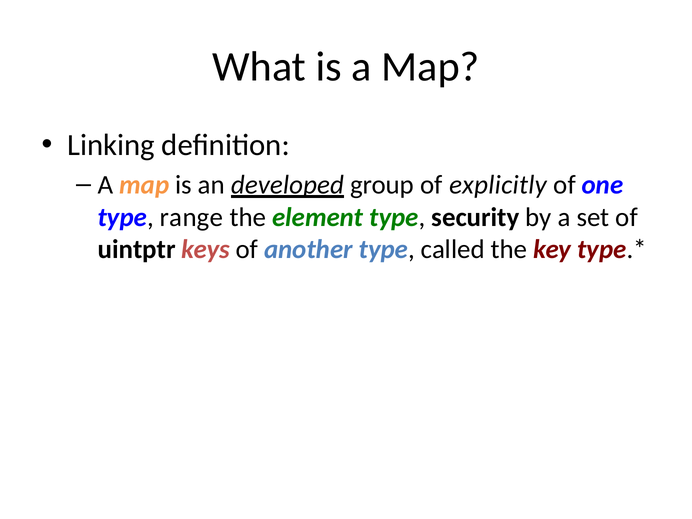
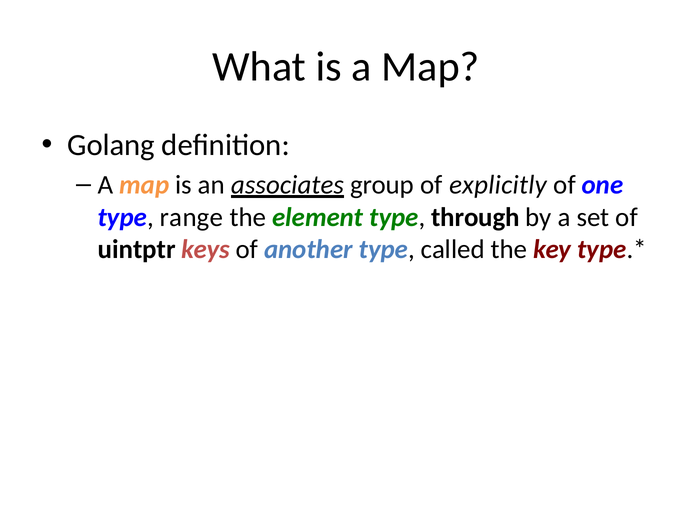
Linking: Linking -> Golang (111, 145)
developed: developed -> associates (287, 185)
security: security -> through (475, 217)
